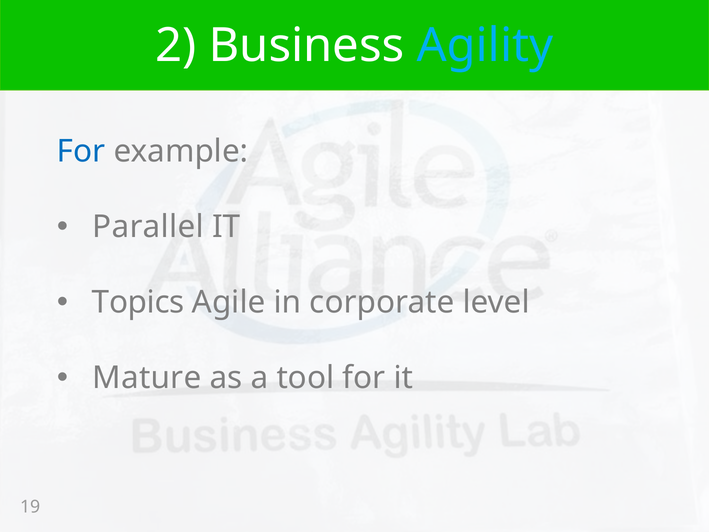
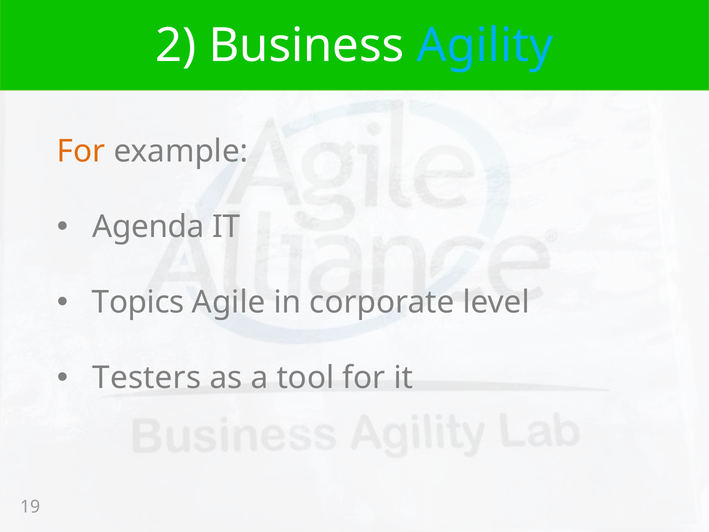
For colour: blue -> orange (81, 151)
Parallel: Parallel -> Agenda (148, 227)
Mature: Mature -> Testers (147, 378)
